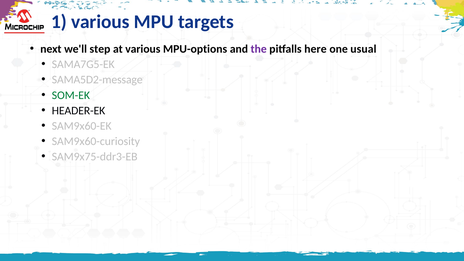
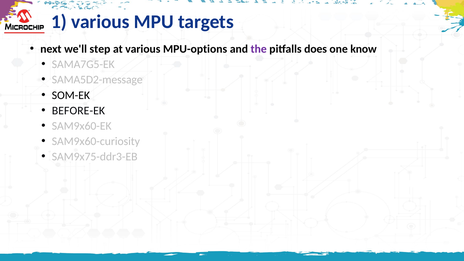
here: here -> does (316, 49)
usual: usual -> know (364, 49)
SOM-EK colour: green -> black (71, 95)
HEADER-EK: HEADER-EK -> BEFORE-EK (78, 111)
